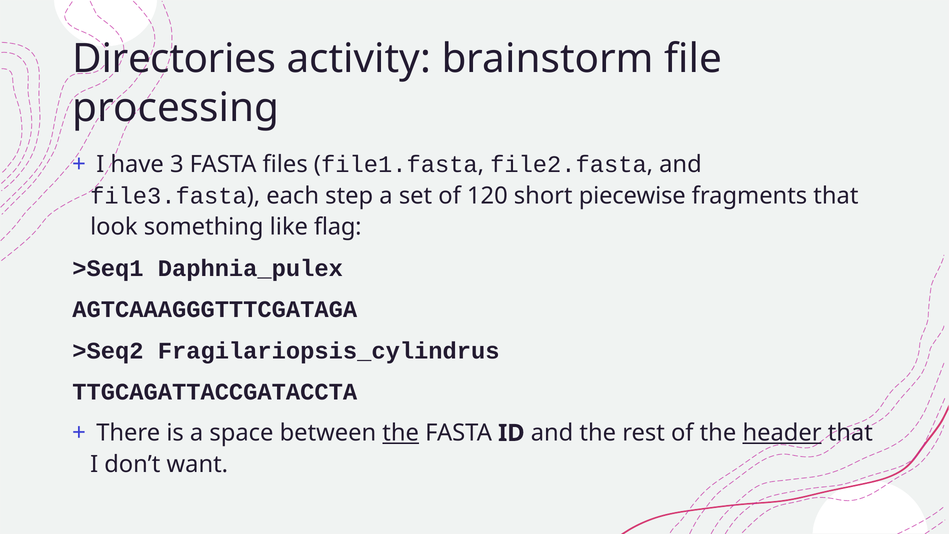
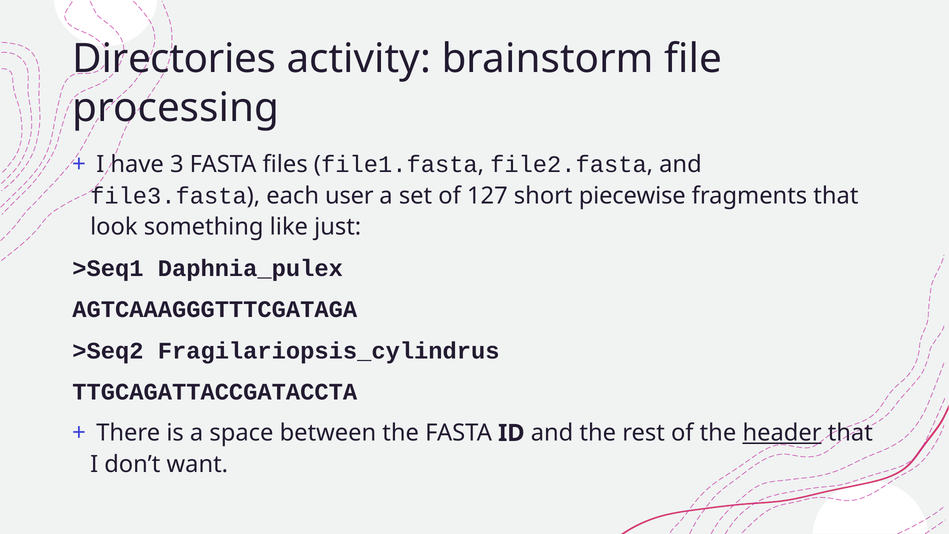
step: step -> user (349, 196)
120: 120 -> 127 (487, 196)
flag: flag -> just (338, 227)
the underline: present -> none (401, 433)
